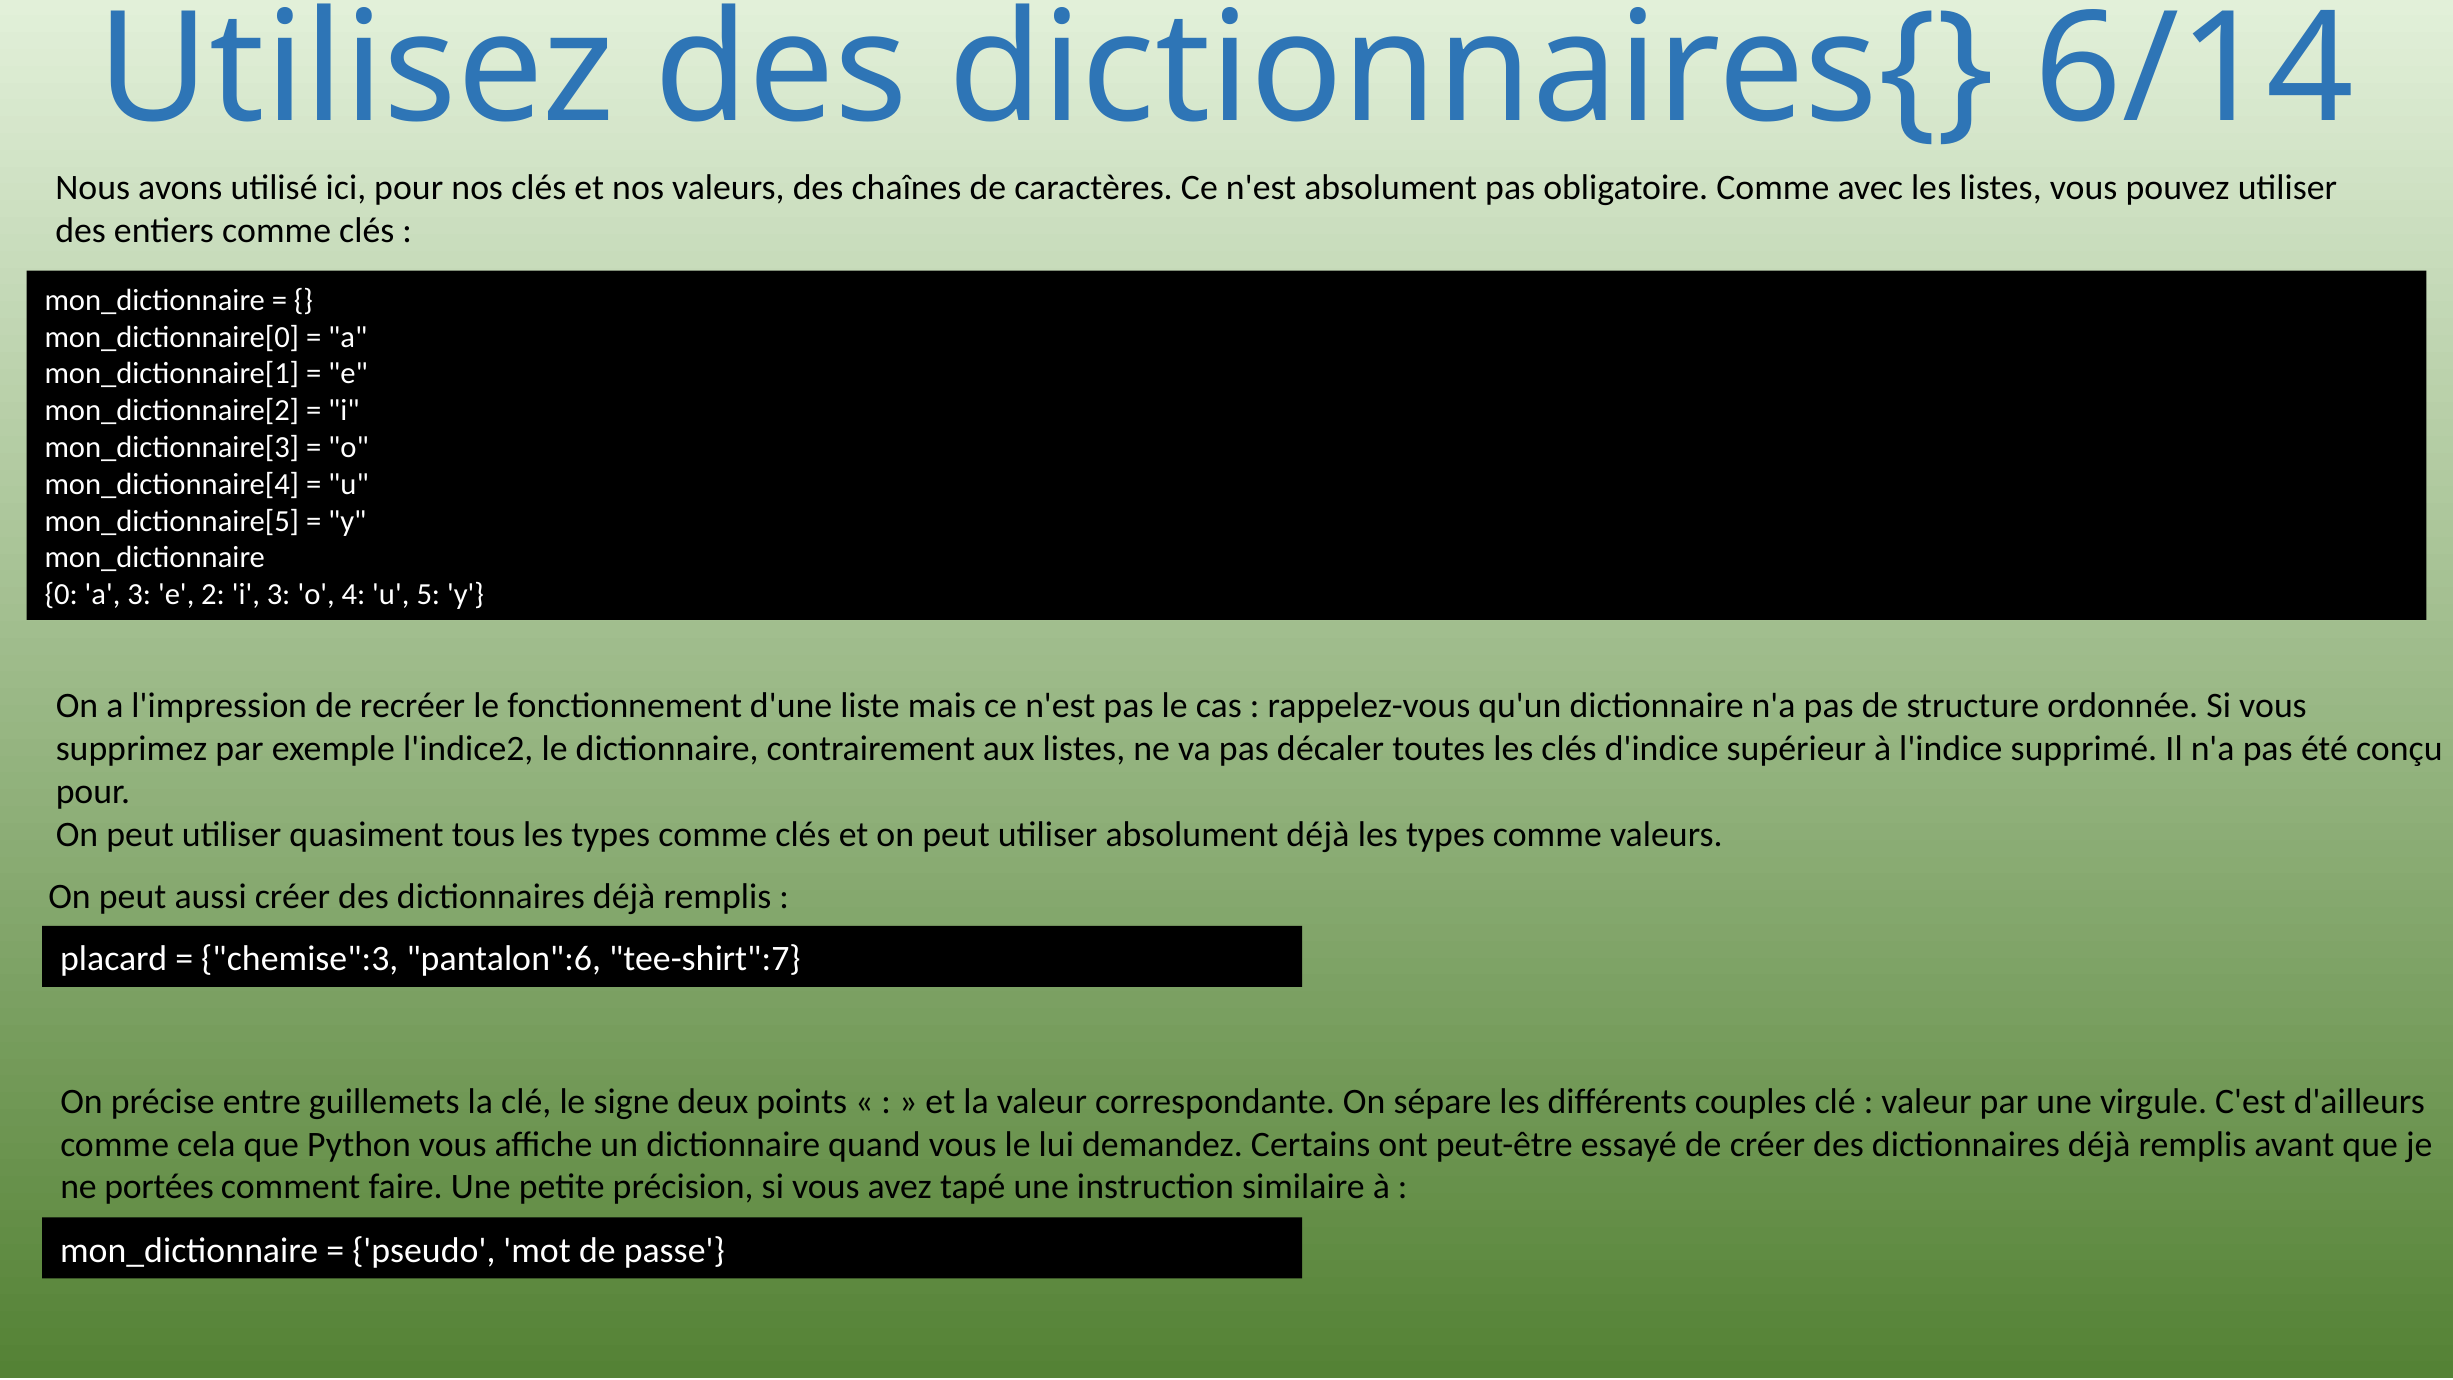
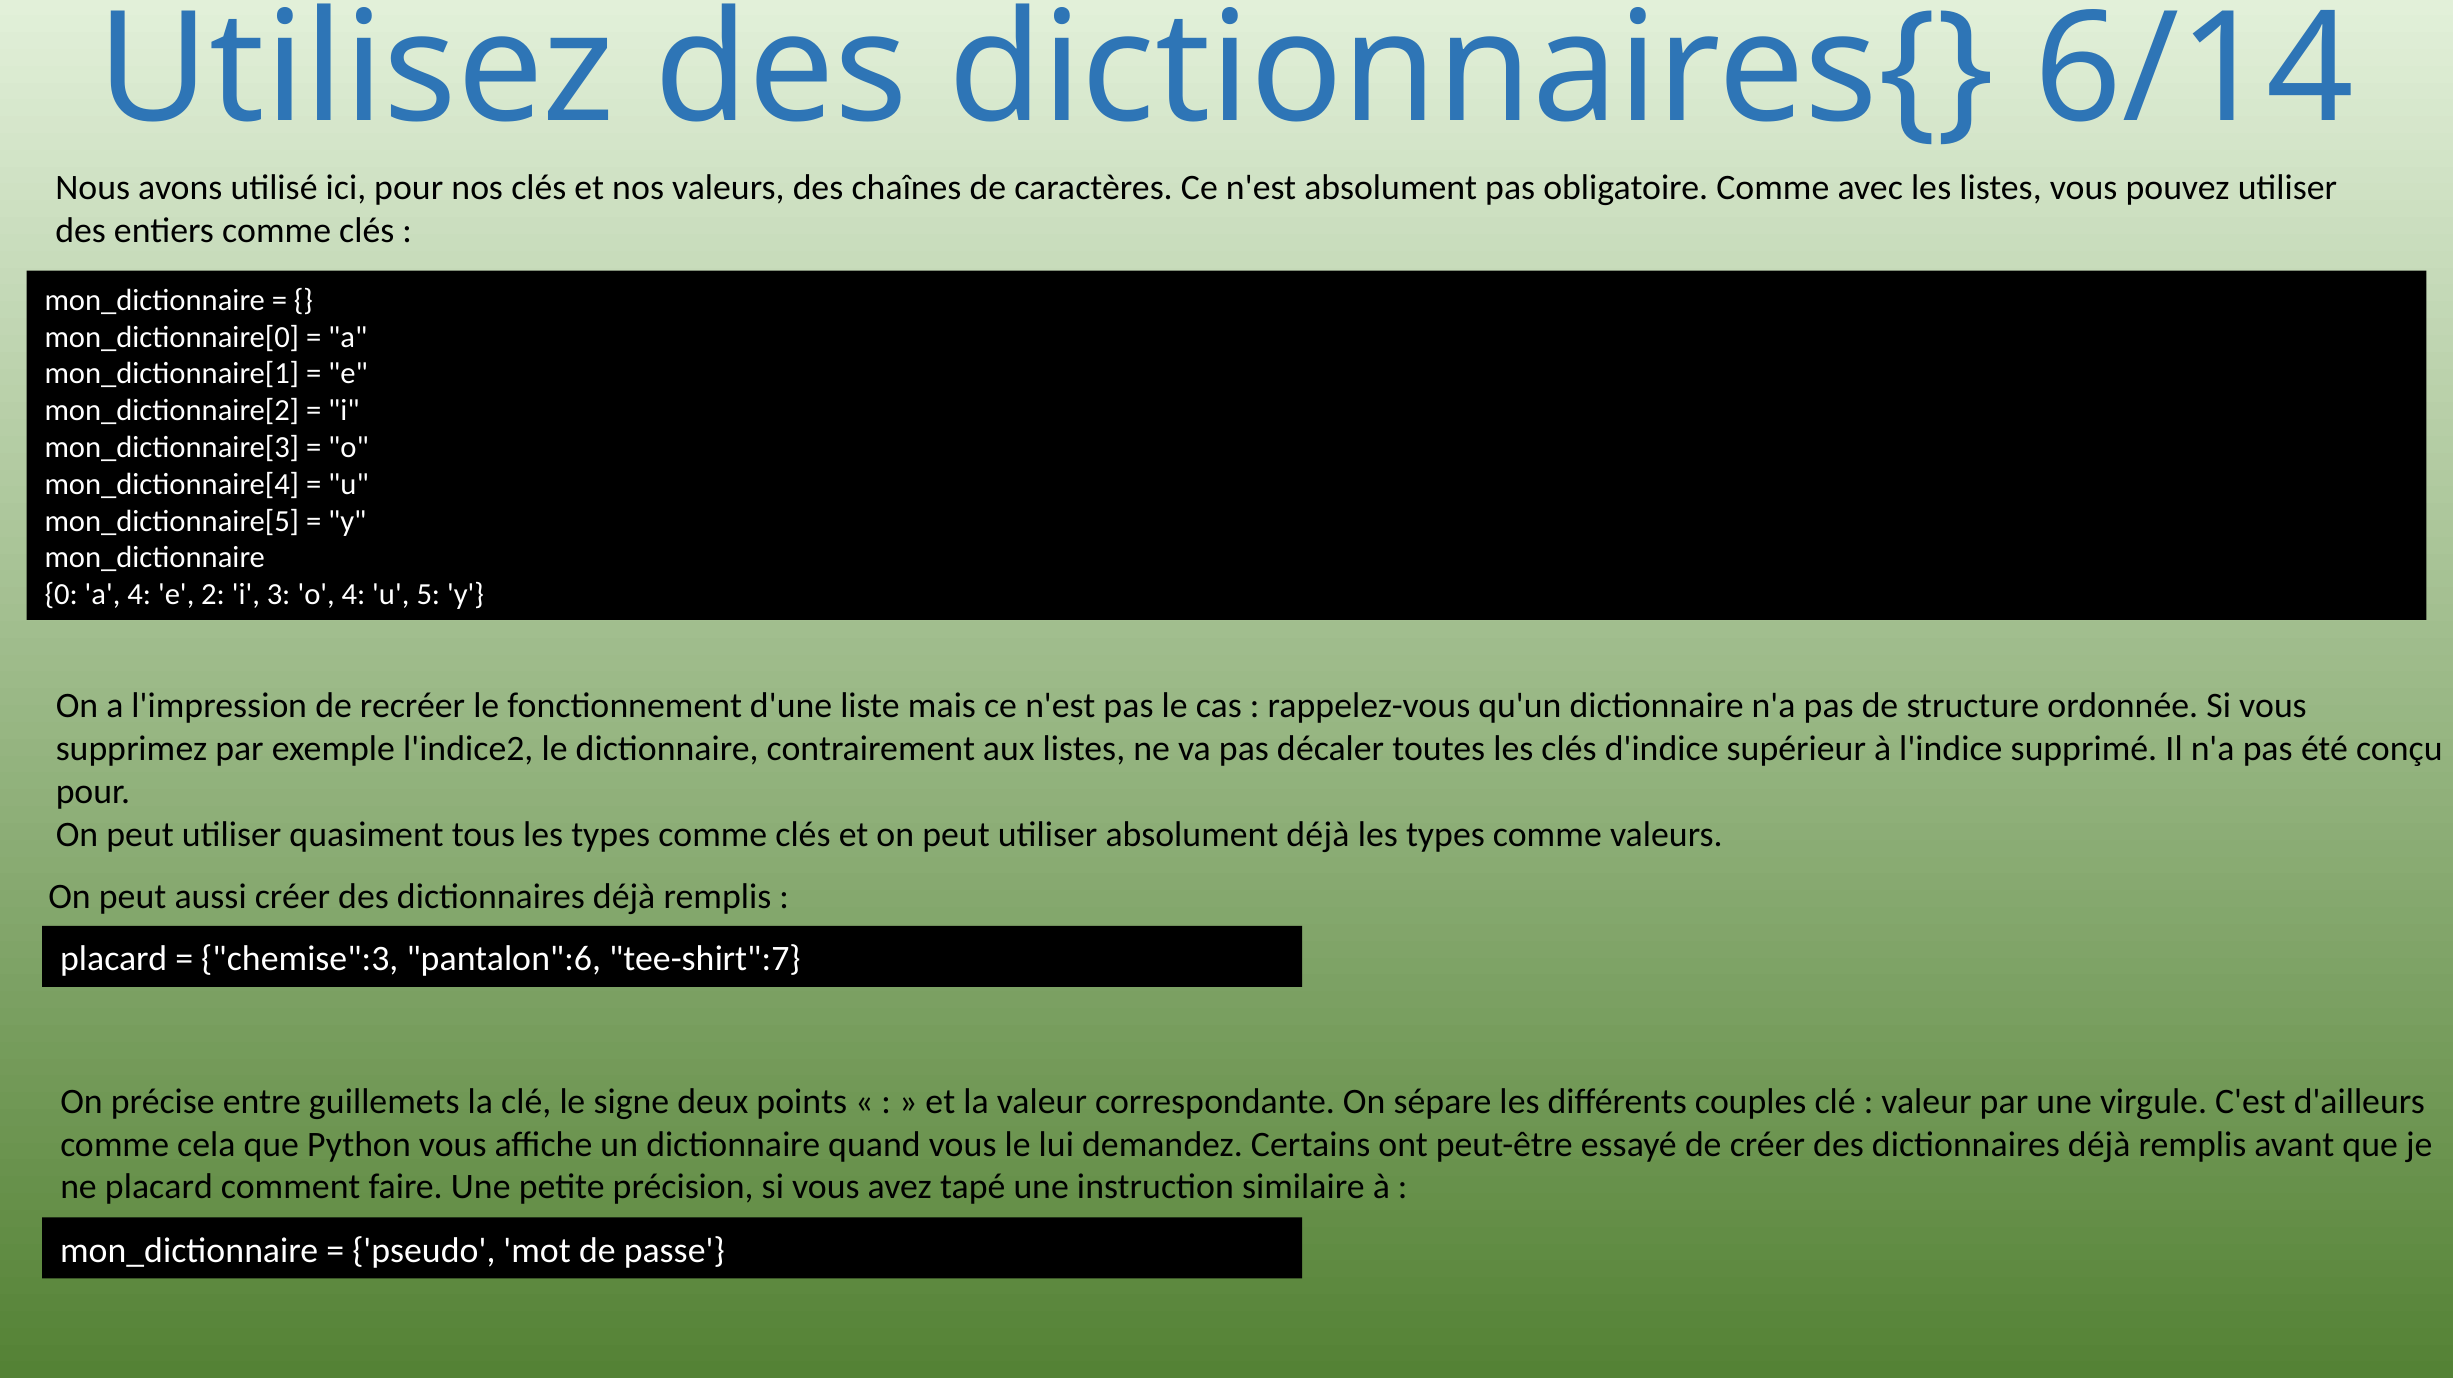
a 3: 3 -> 4 (139, 595)
ne portées: portées -> placard (159, 1187)
